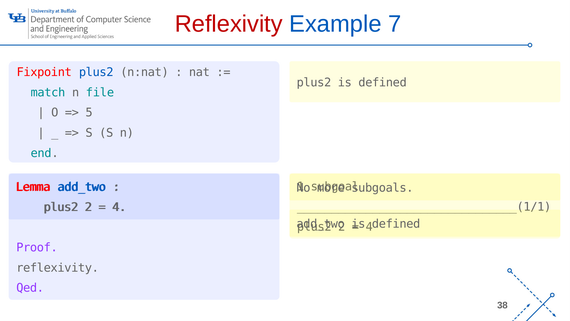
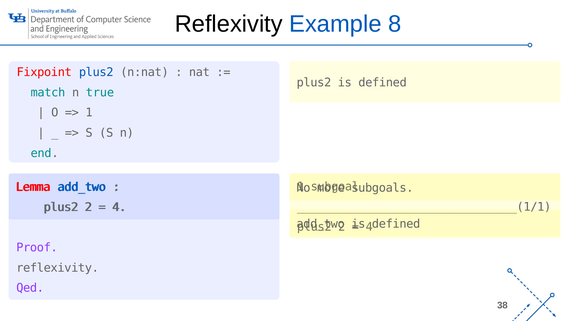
Reflexivity colour: red -> black (229, 24)
7: 7 -> 8 (395, 24)
file: file -> true (100, 92)
5: 5 -> 1 (89, 113)
